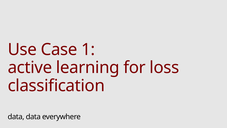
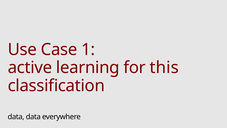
loss: loss -> this (164, 67)
